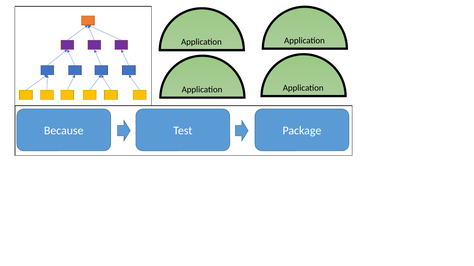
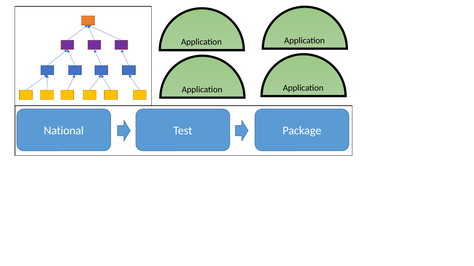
Because: Because -> National (64, 131)
